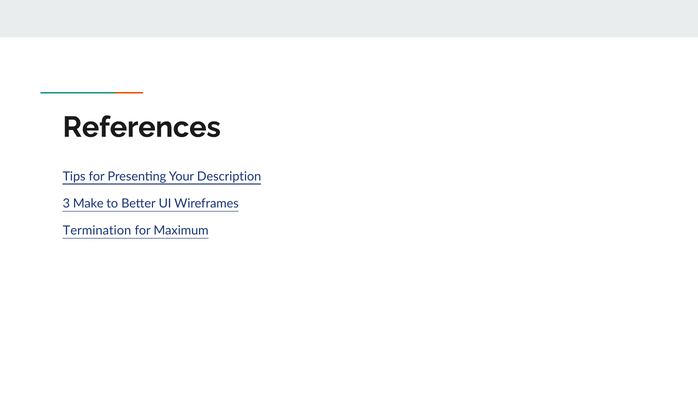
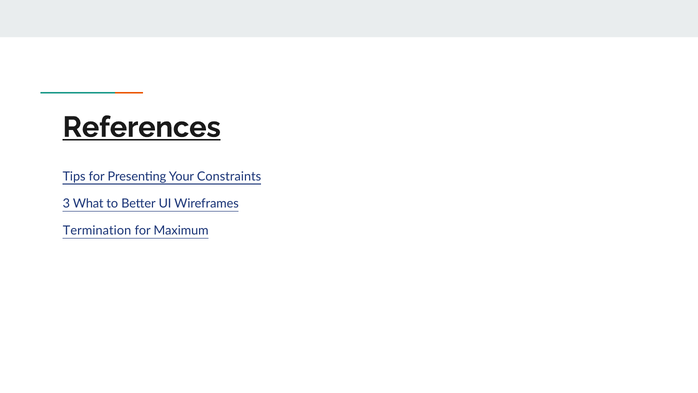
References underline: none -> present (142, 127)
Description: Description -> Constraints (229, 176)
Make: Make -> What (88, 203)
